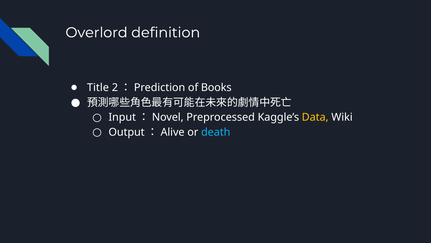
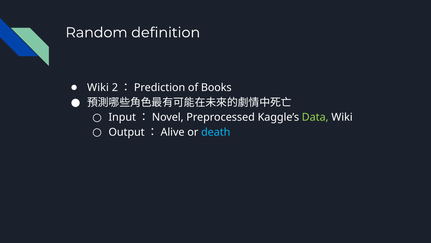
Overlord: Overlord -> Random (97, 33)
Title: Title -> Wiki (98, 87)
Data colour: yellow -> light green (315, 117)
